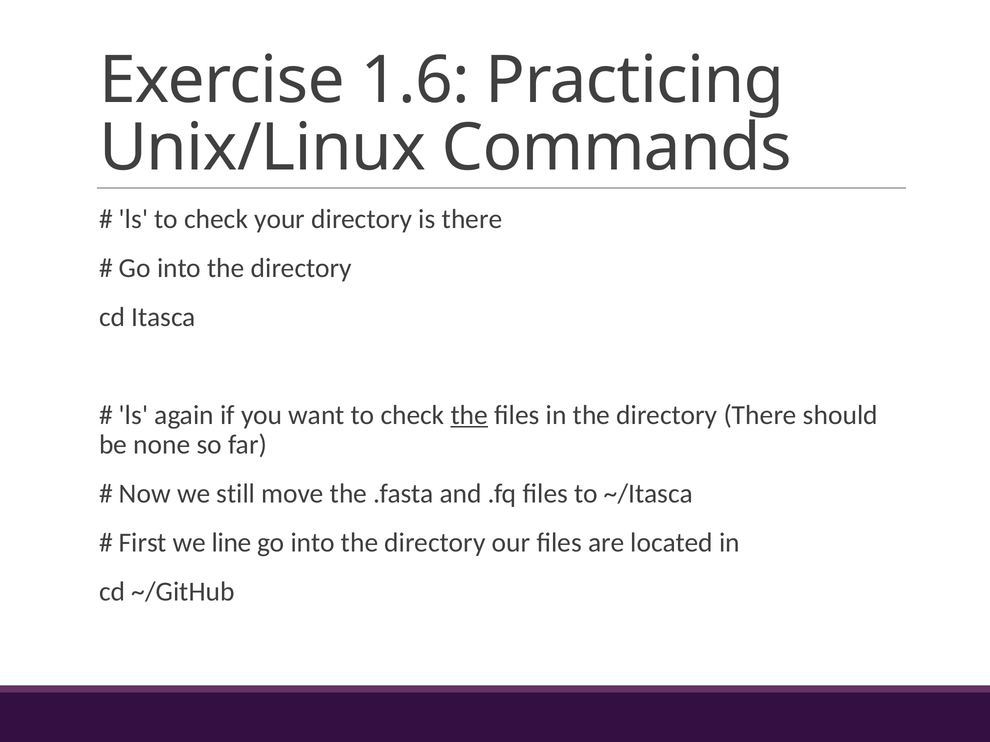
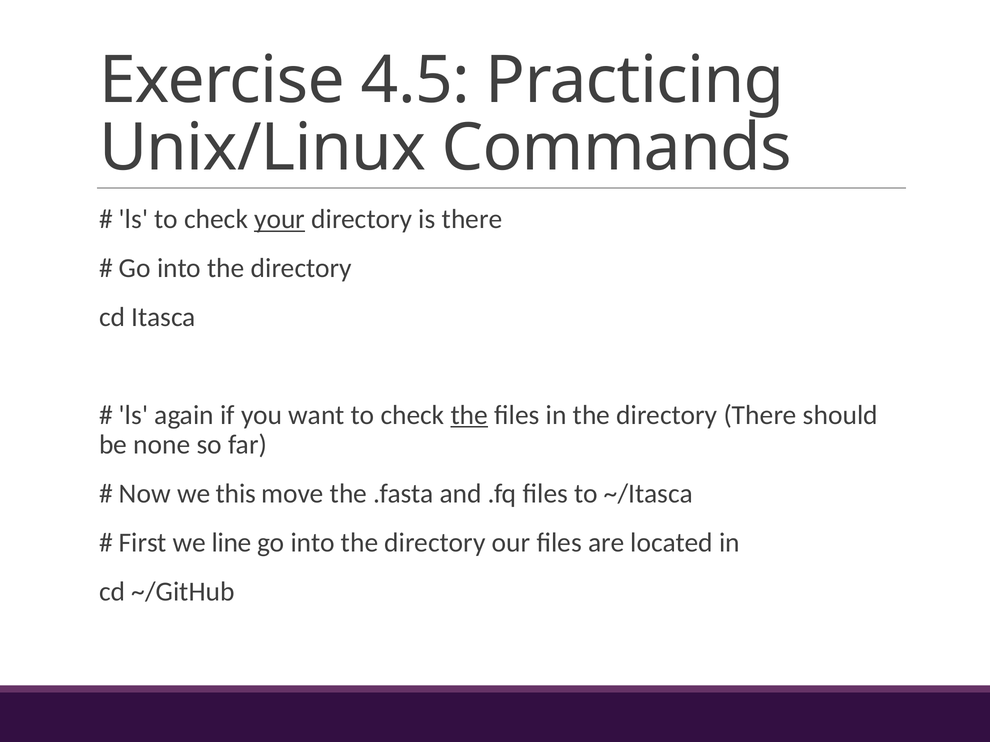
1.6: 1.6 -> 4.5 (415, 81)
your underline: none -> present (280, 219)
still: still -> this (236, 494)
